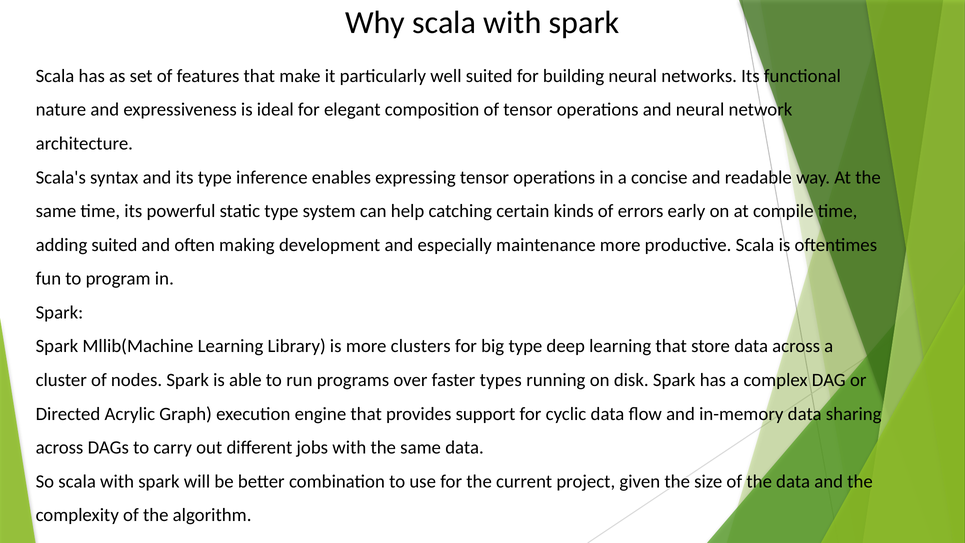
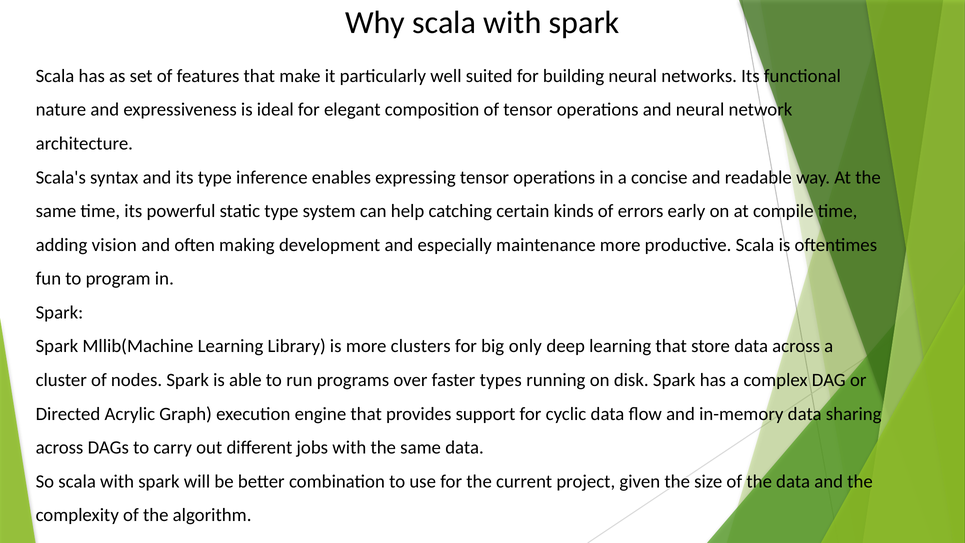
adding suited: suited -> vision (114, 245)
big type: type -> only (525, 346)
